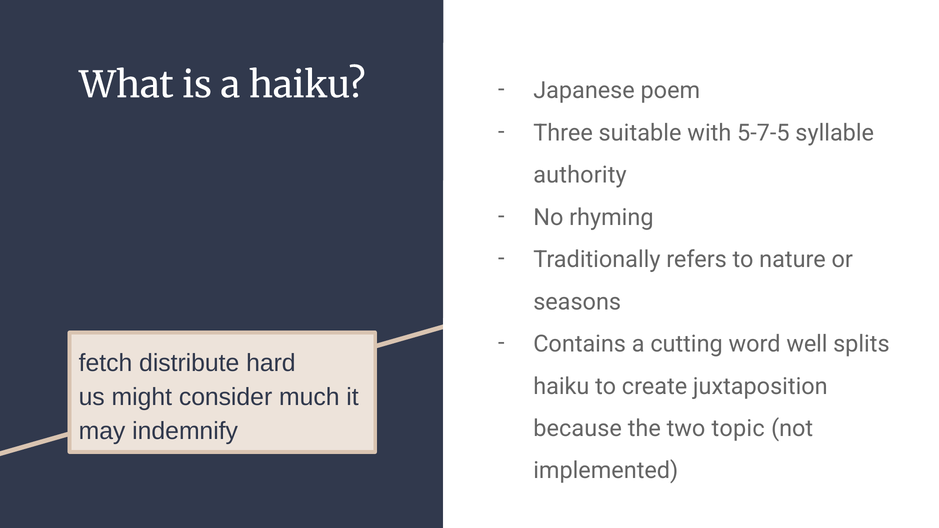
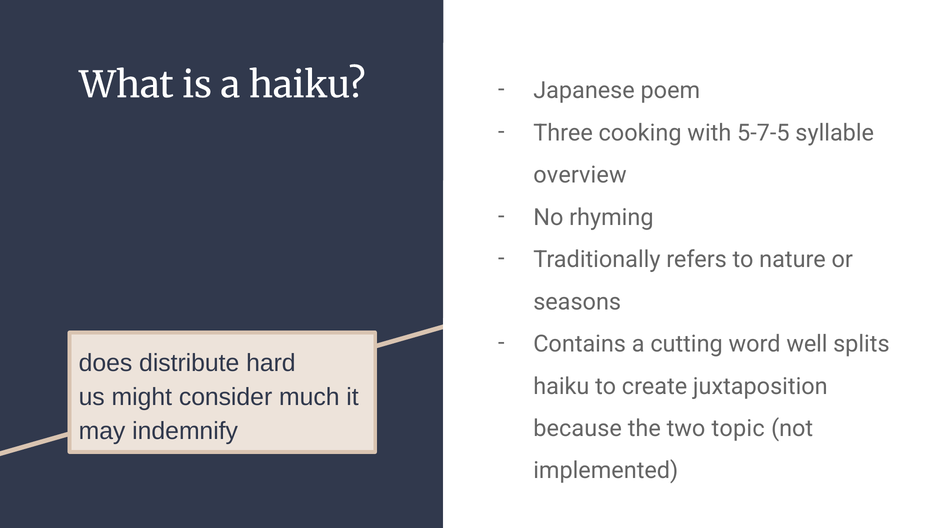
suitable: suitable -> cooking (640, 133)
authority: authority -> overview (580, 175)
fetch: fetch -> does (106, 363)
